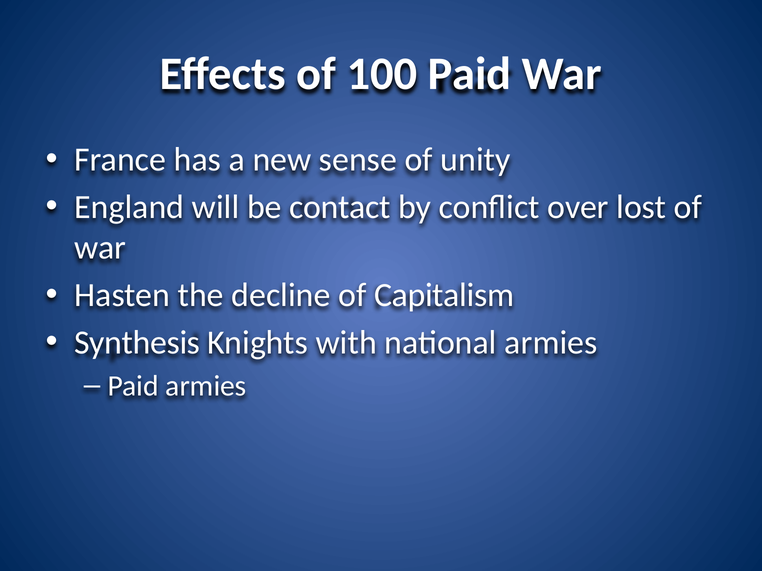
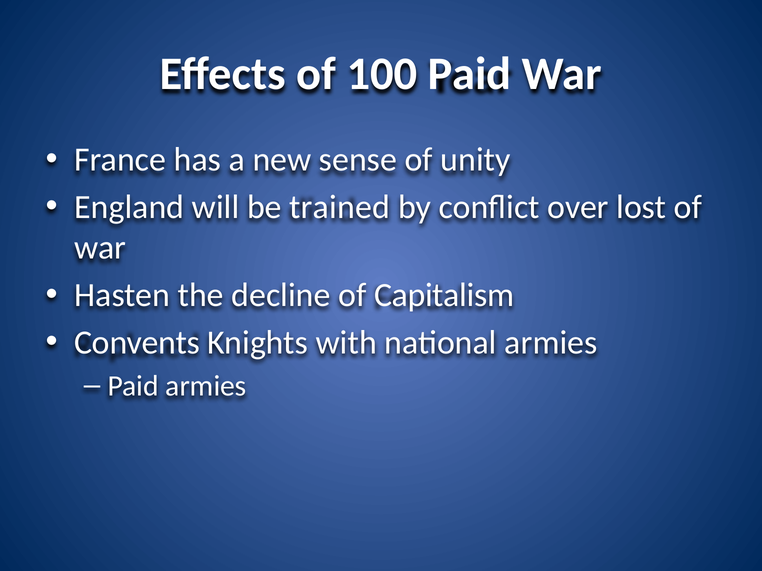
contact: contact -> trained (340, 207)
Synthesis: Synthesis -> Convents (137, 343)
